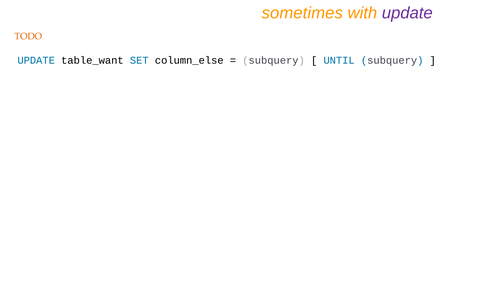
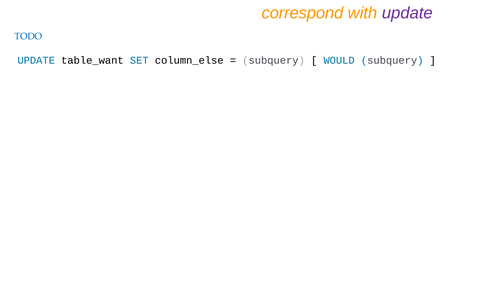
sometimes: sometimes -> correspond (302, 13)
TODO colour: orange -> blue (28, 36)
UNTIL: UNTIL -> WOULD (339, 60)
